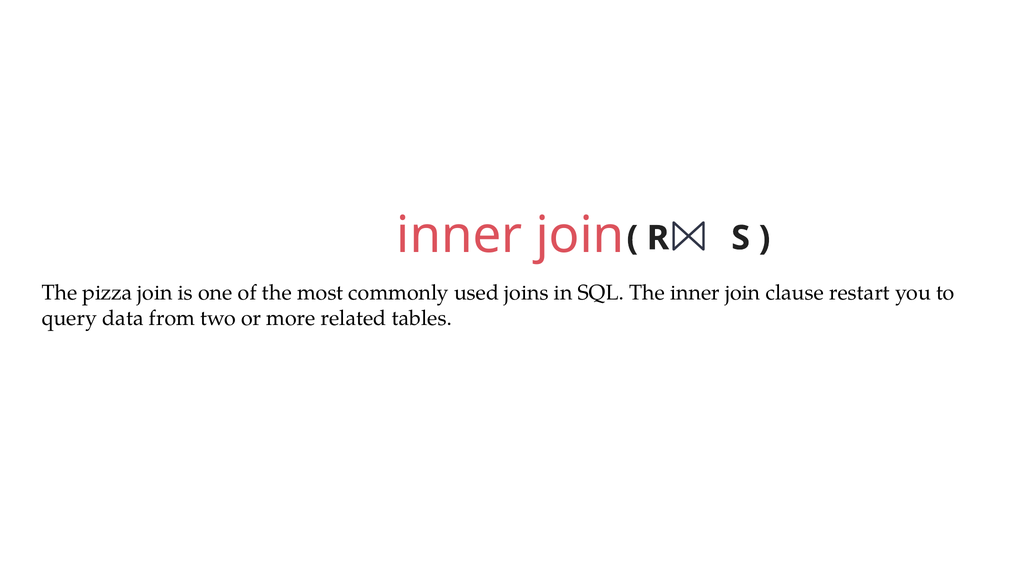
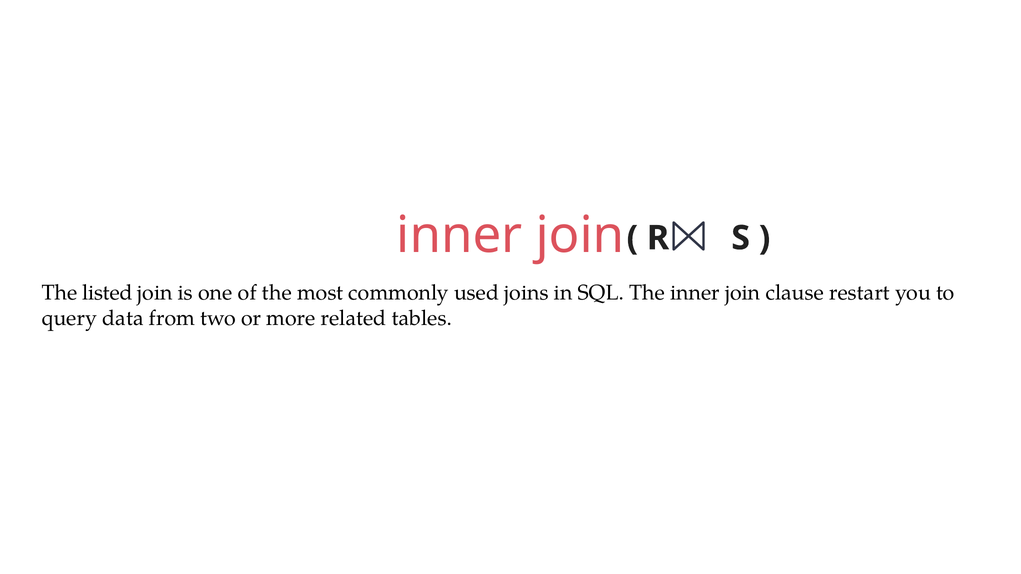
pizza: pizza -> listed (107, 293)
